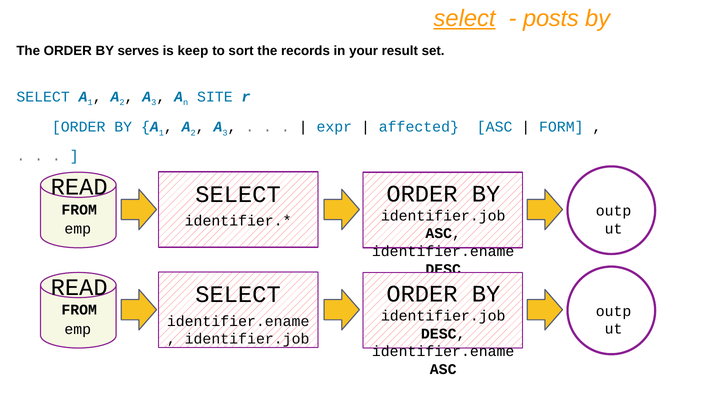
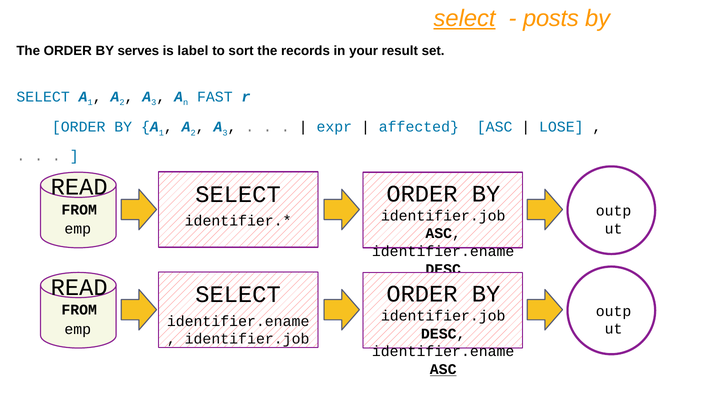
keep: keep -> label (193, 51)
SITE: SITE -> FAST (215, 97)
FORM: FORM -> LOSE (561, 127)
ASC underline: none -> present (443, 369)
